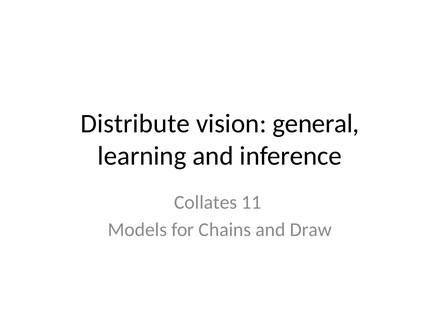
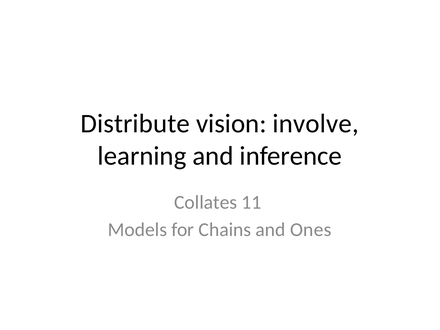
general: general -> involve (316, 124)
Draw: Draw -> Ones (311, 230)
